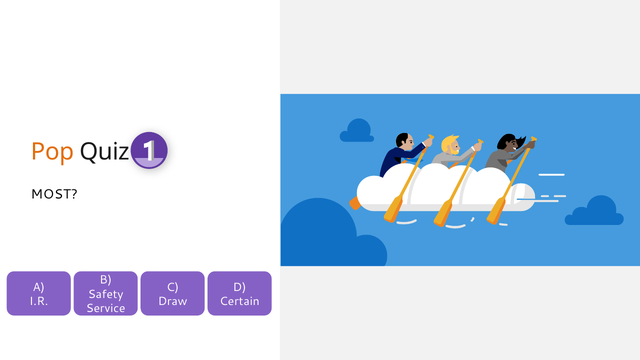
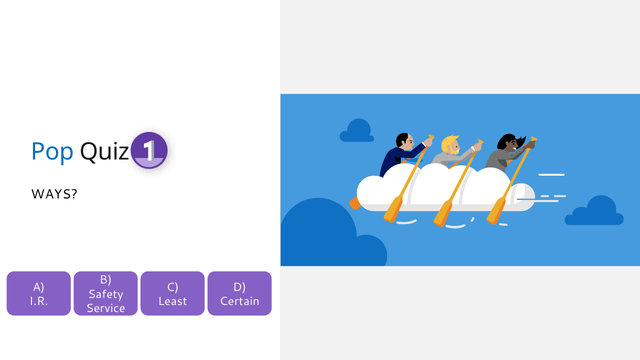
Pop colour: orange -> blue (52, 152)
MOST: MOST -> WAYS (54, 195)
Draw: Draw -> Least (173, 301)
